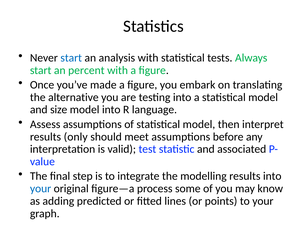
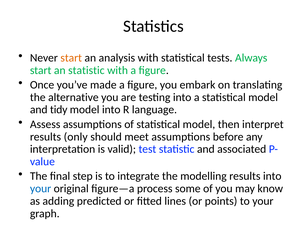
start colour: blue -> orange (71, 58)
an percent: percent -> statistic (86, 70)
size: size -> tidy (59, 110)
